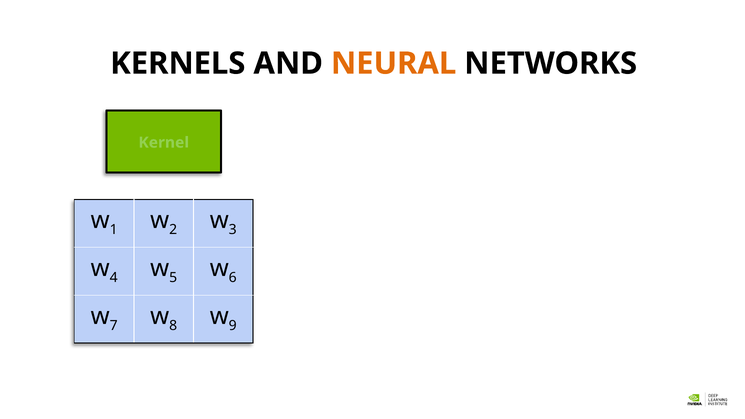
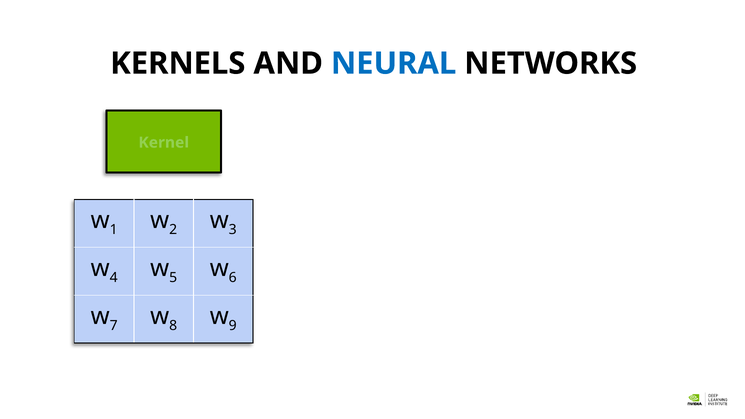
NEURAL colour: orange -> blue (394, 63)
